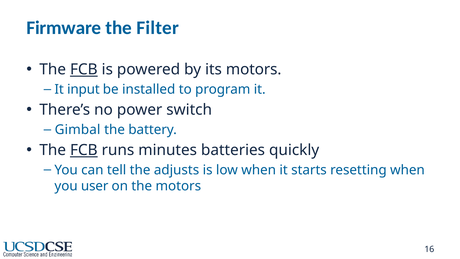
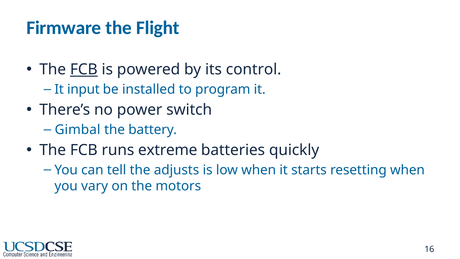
Filter: Filter -> Flight (158, 28)
its motors: motors -> control (254, 70)
FCB underline: present -> none (84, 150)
minutes: minutes -> extreme (168, 150)
user: user -> vary (95, 186)
